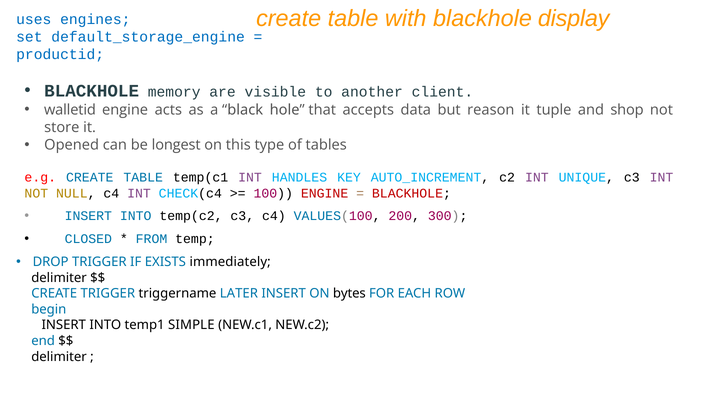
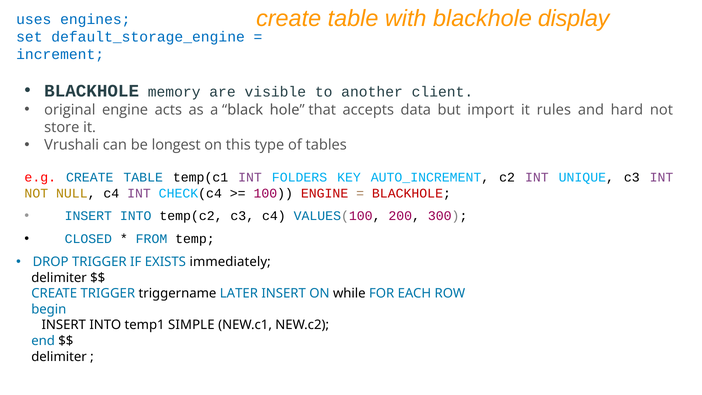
productid: productid -> increment (60, 54)
walletid: walletid -> original (70, 110)
reason: reason -> import (491, 110)
tuple: tuple -> rules (554, 110)
shop: shop -> hard (627, 110)
Opened: Opened -> Vrushali (72, 145)
HANDLES: HANDLES -> FOLDERS (300, 177)
bytes: bytes -> while (349, 293)
